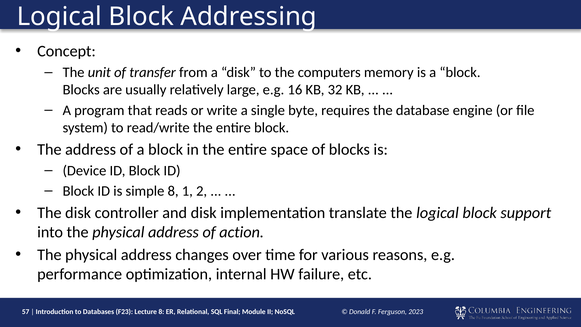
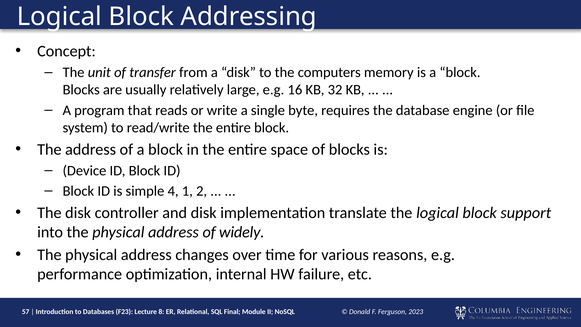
simple 8: 8 -> 4 (173, 191)
action: action -> widely (242, 232)
